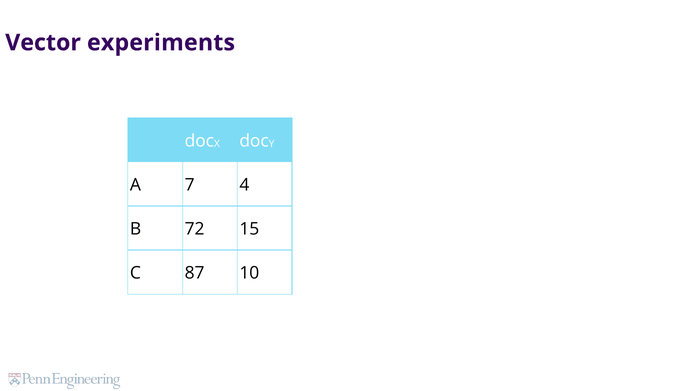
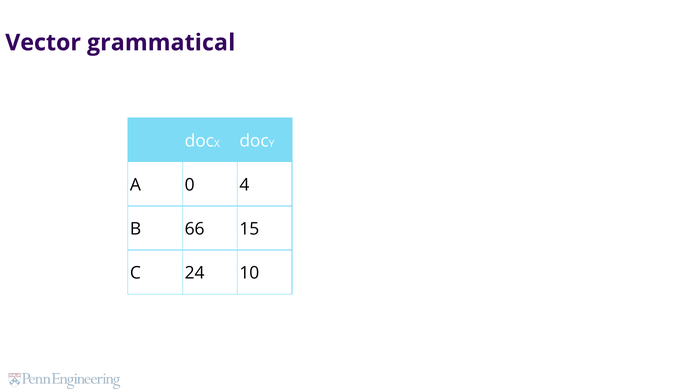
experiments: experiments -> grammatical (161, 43)
7: 7 -> 0 (190, 185)
72: 72 -> 66 (195, 229)
87: 87 -> 24 (195, 273)
